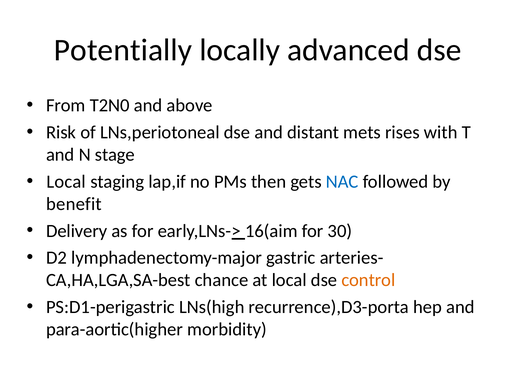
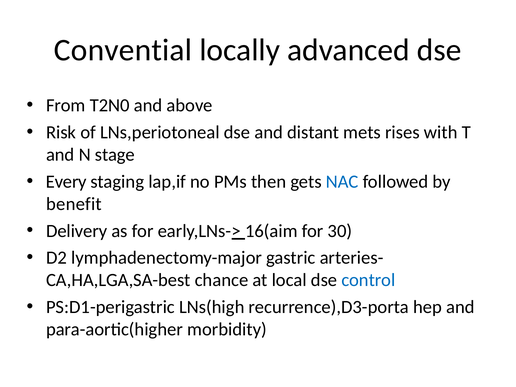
Potentially: Potentially -> Convential (123, 50)
Local: Local -> Every (66, 182)
control colour: orange -> blue (368, 280)
